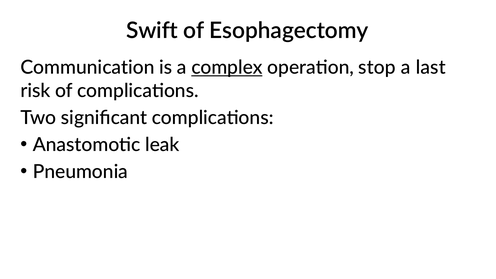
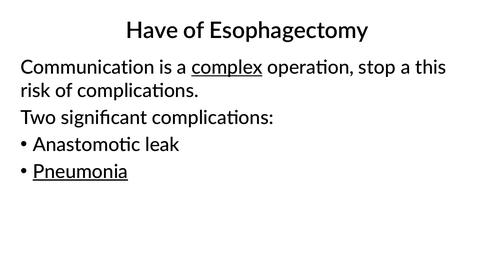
Swift: Swift -> Have (152, 31)
last: last -> this (431, 68)
Pneumonia underline: none -> present (80, 172)
